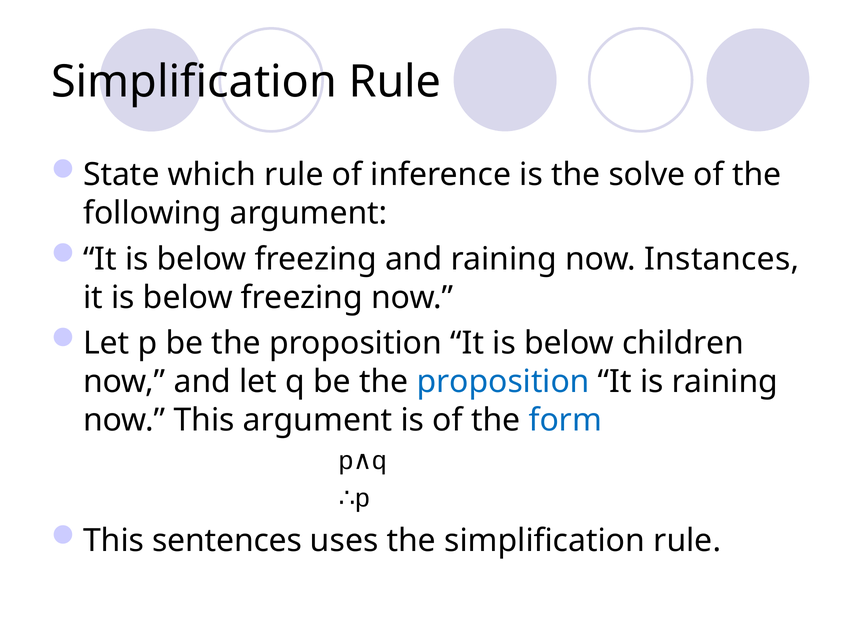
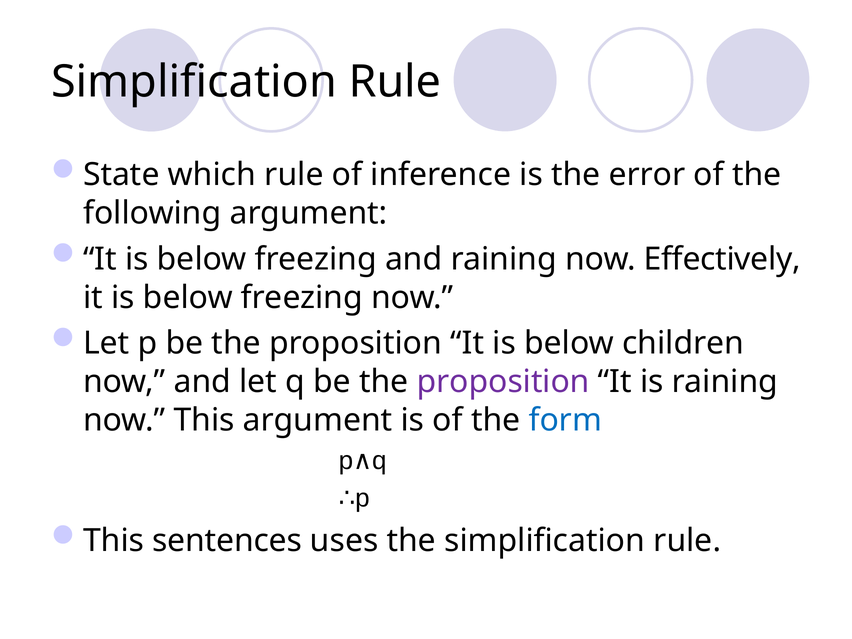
solve: solve -> error (647, 175)
Instances: Instances -> Effectively (722, 259)
proposition colour: blue -> purple (503, 382)
